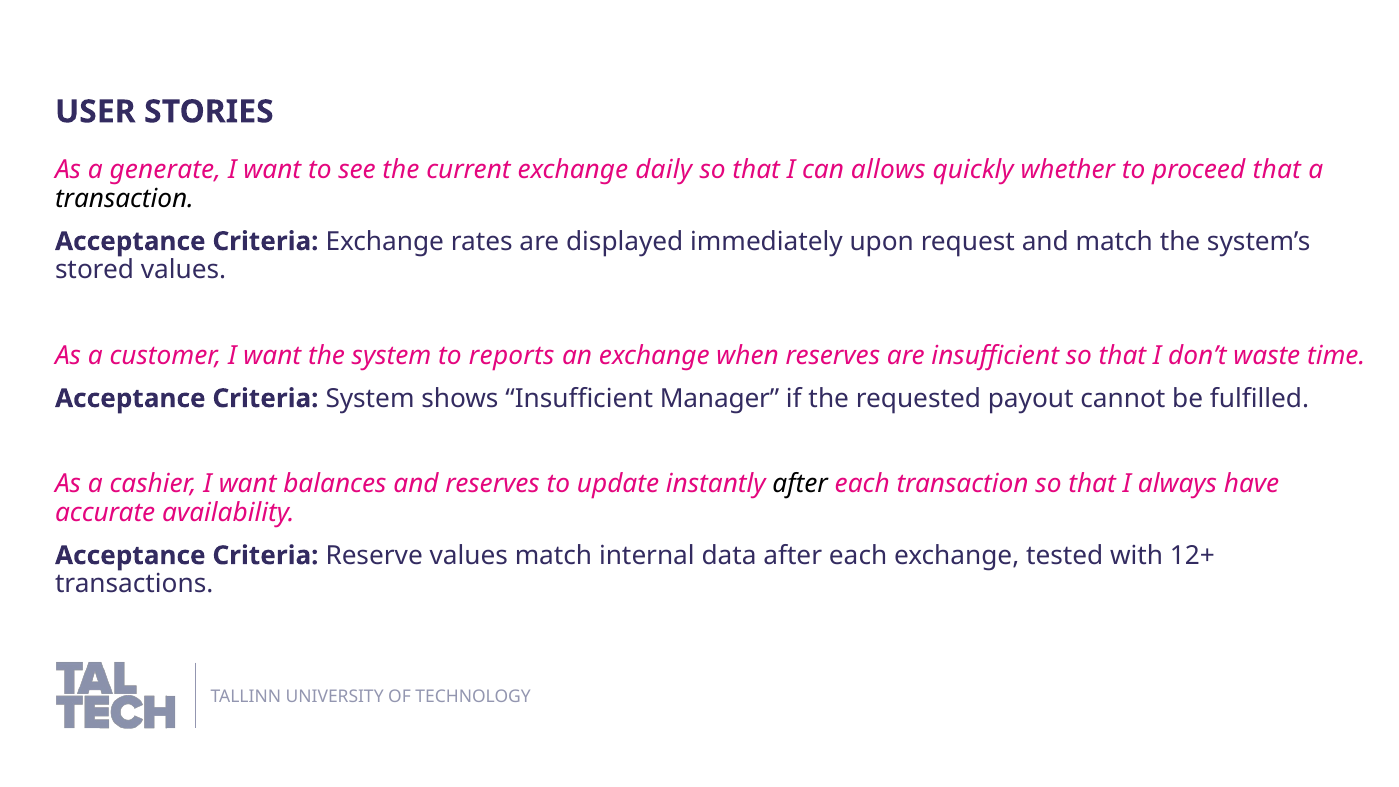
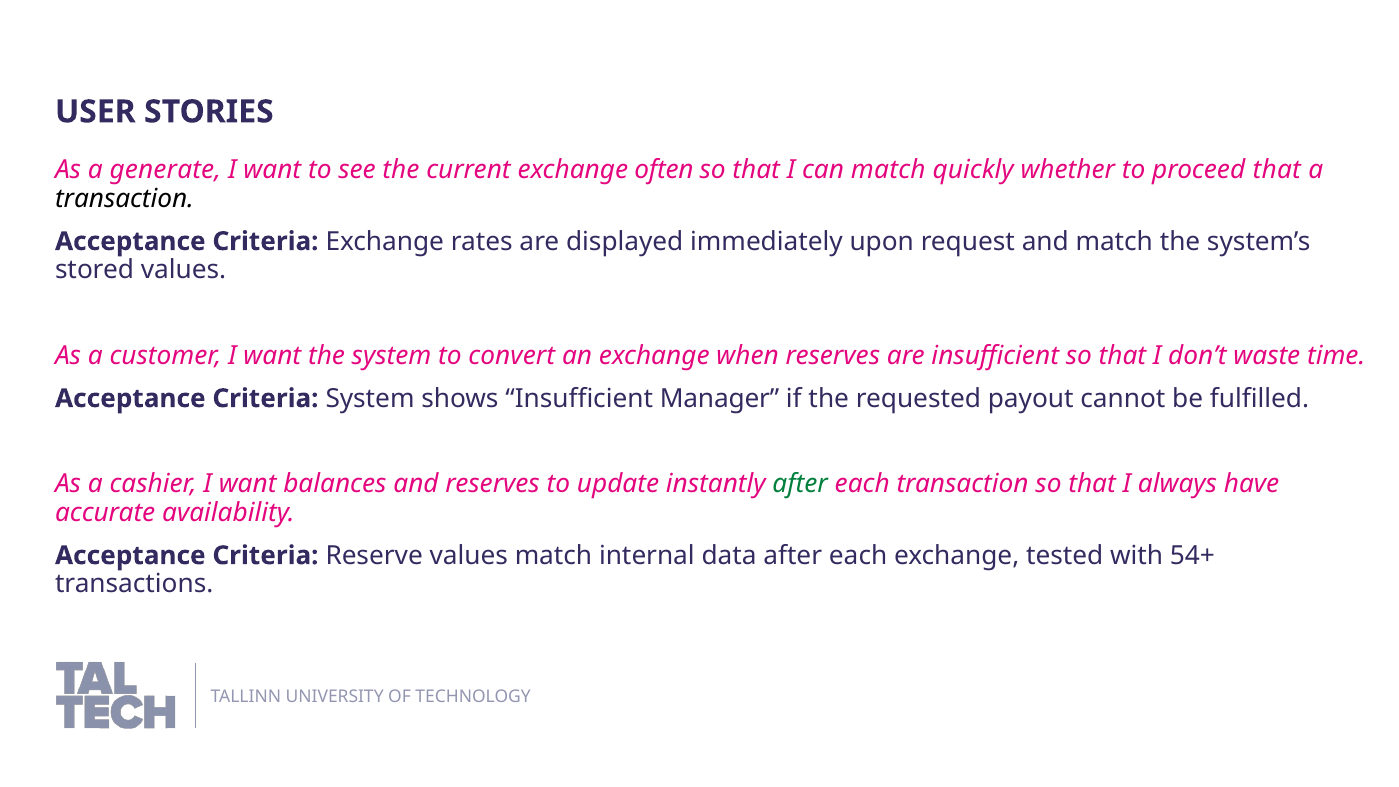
daily: daily -> often (664, 170)
can allows: allows -> match (888, 170)
reports: reports -> convert (512, 356)
after colour: black -> green (800, 484)
12+: 12+ -> 54+ (1192, 555)
